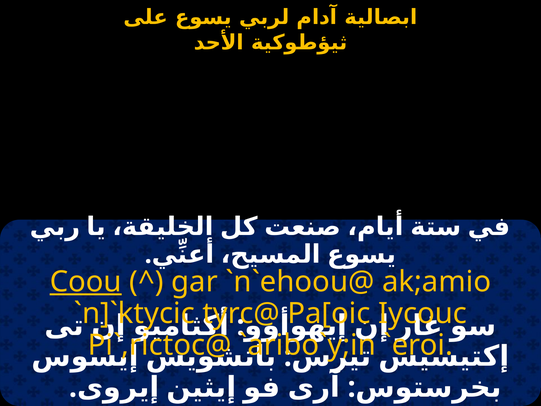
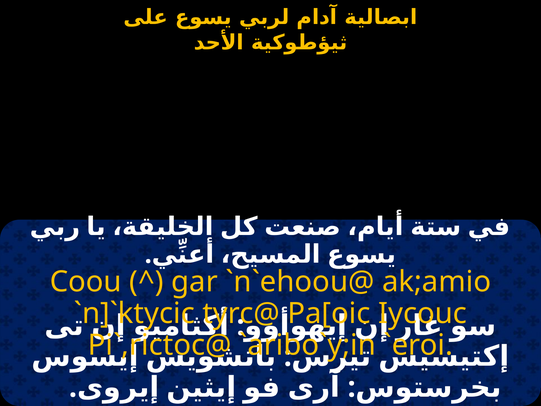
Coou underline: present -> none (86, 282)
